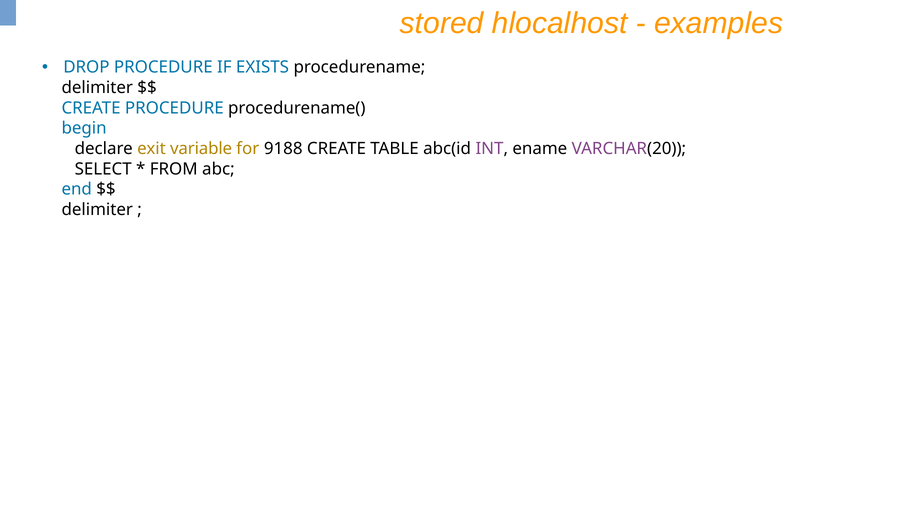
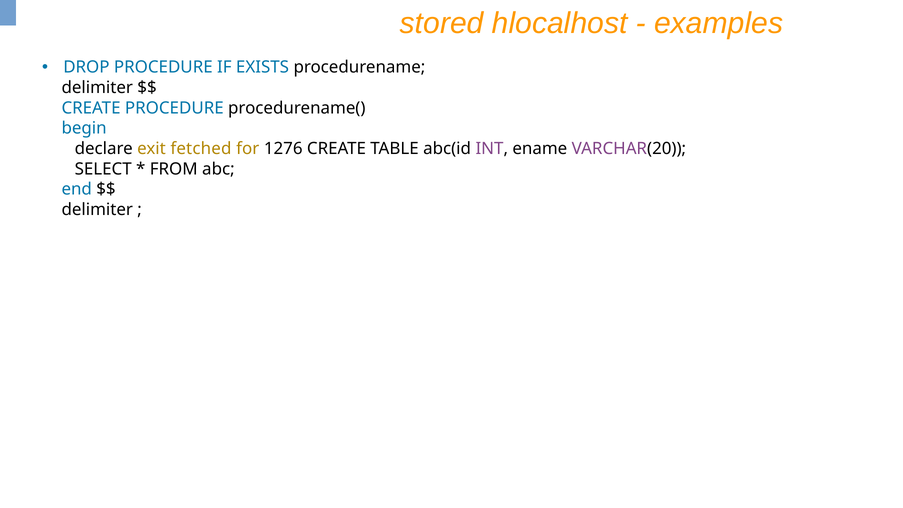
variable: variable -> fetched (201, 149)
9188: 9188 -> 1276 (283, 149)
